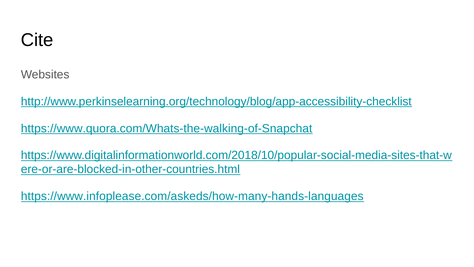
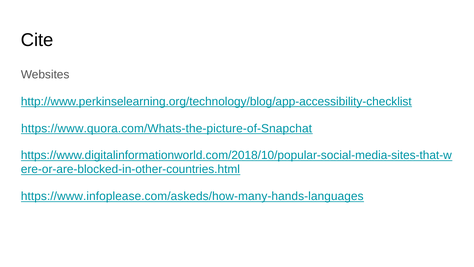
https://www.quora.com/Whats-the-walking-of-Snapchat: https://www.quora.com/Whats-the-walking-of-Snapchat -> https://www.quora.com/Whats-the-picture-of-Snapchat (167, 128)
